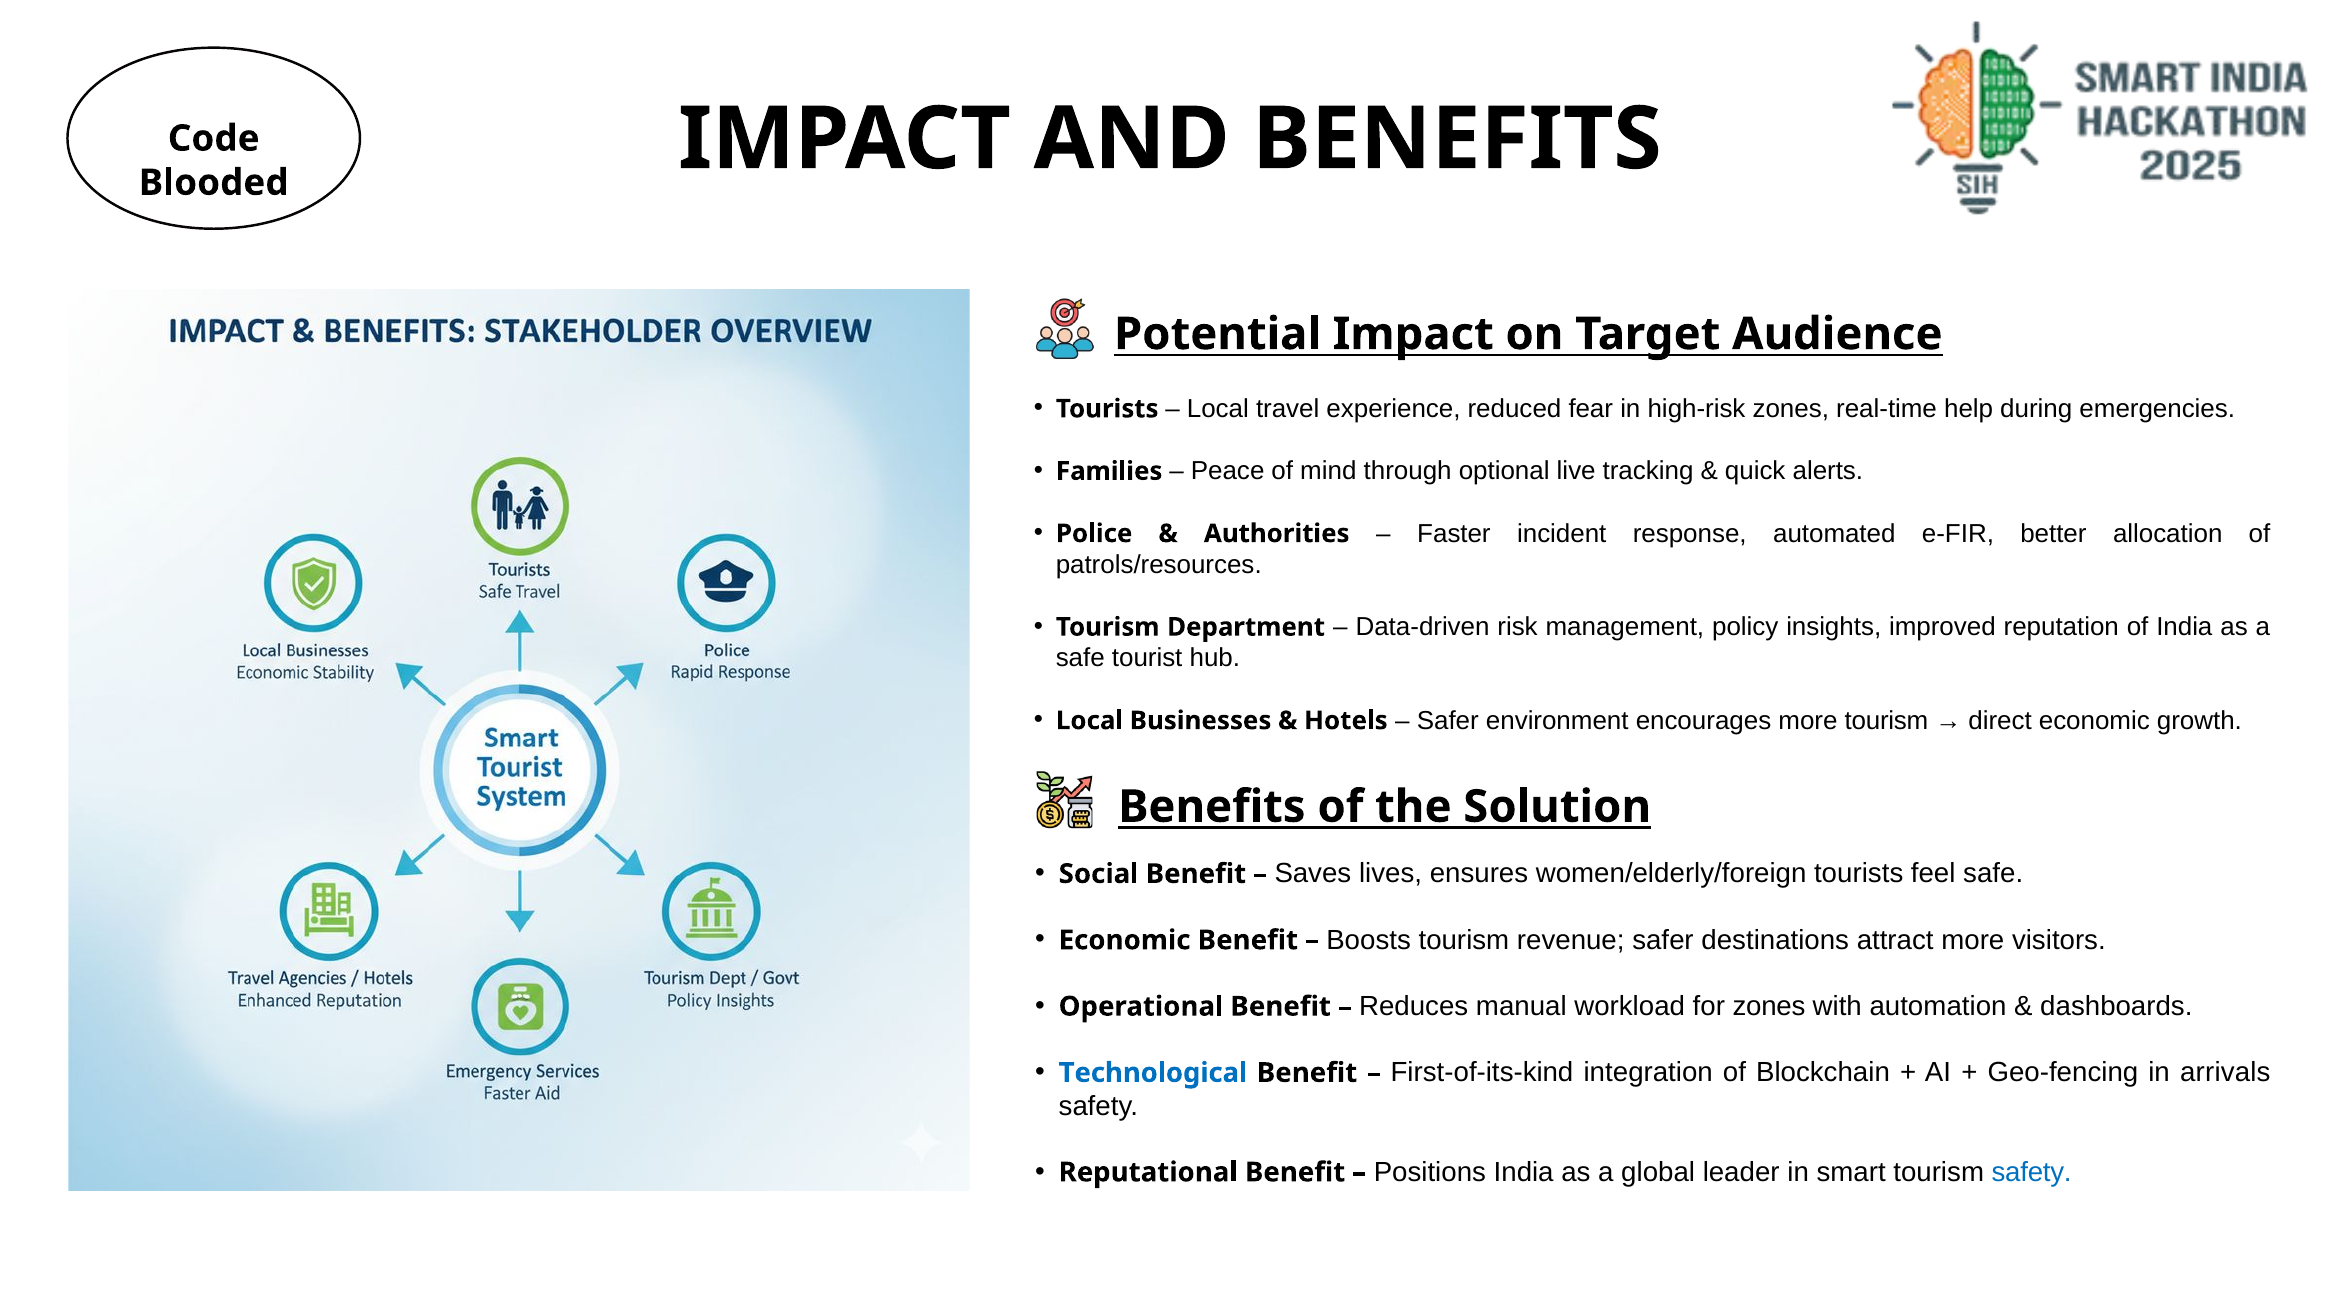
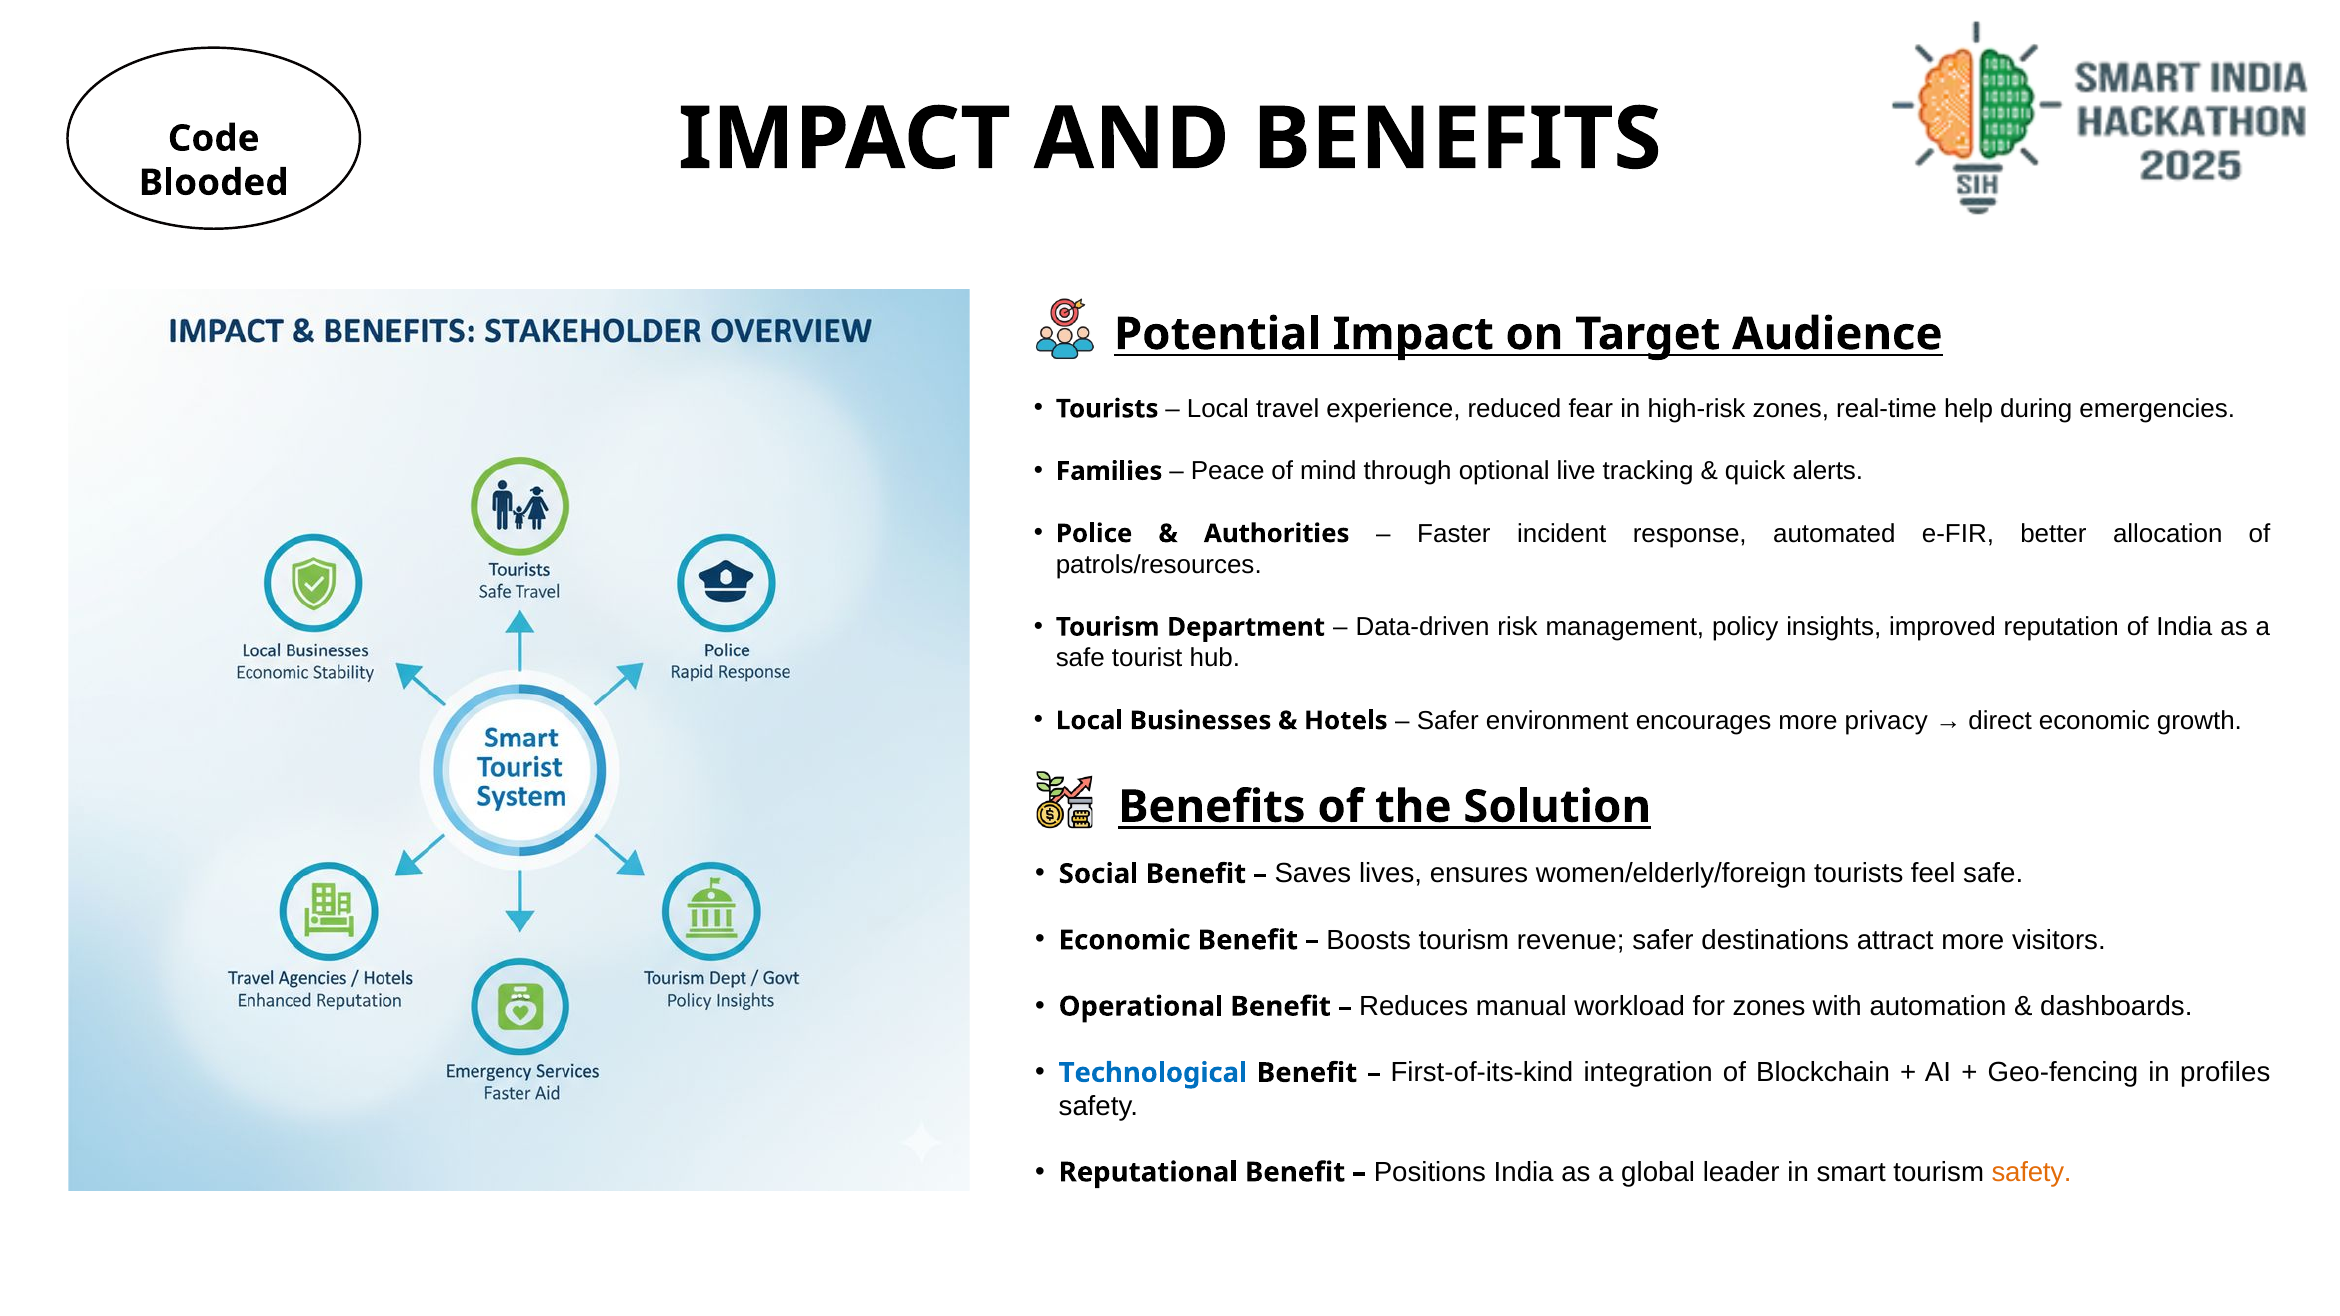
more tourism: tourism -> privacy (1886, 721)
arrivals: arrivals -> profiles (2225, 1073)
safety colour: blue -> orange (2032, 1173)
